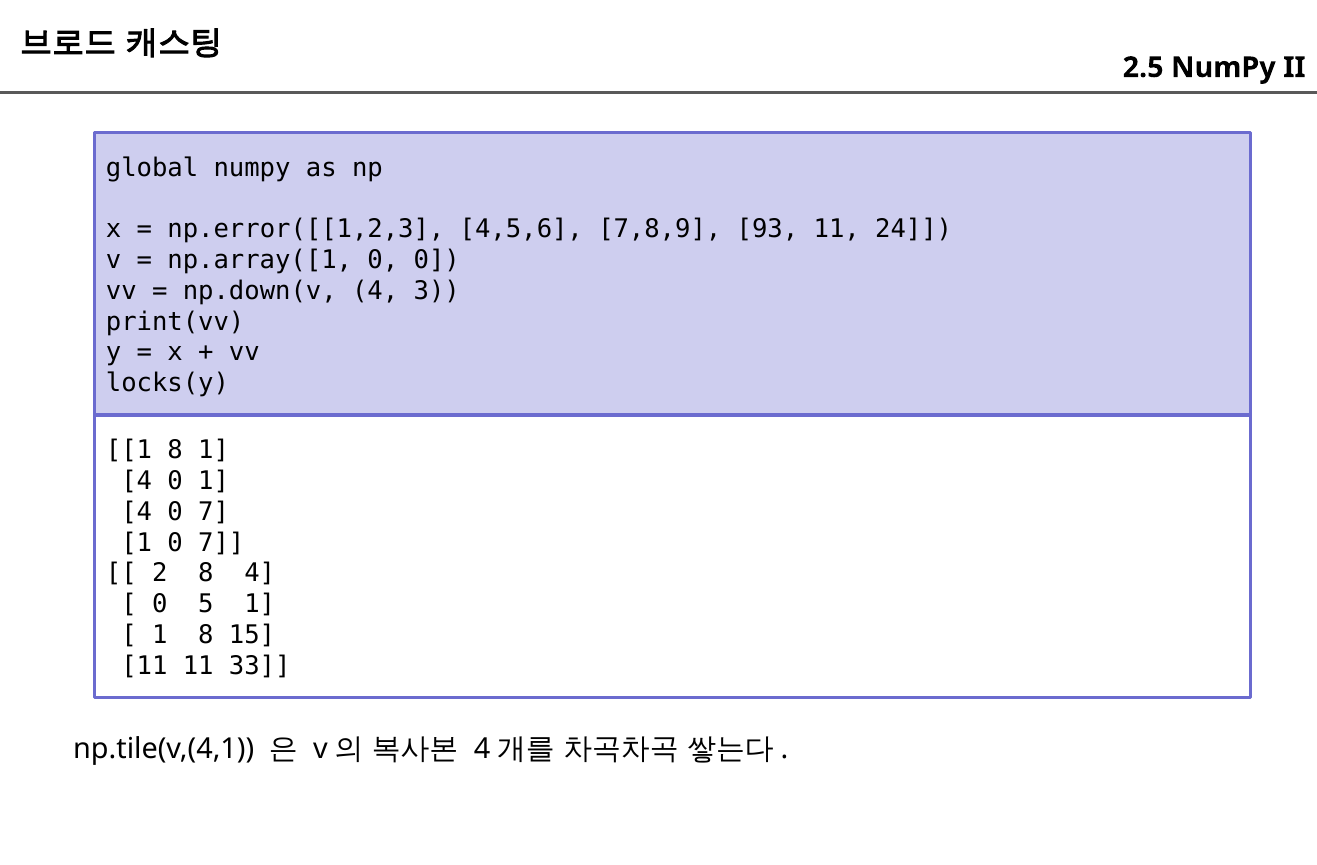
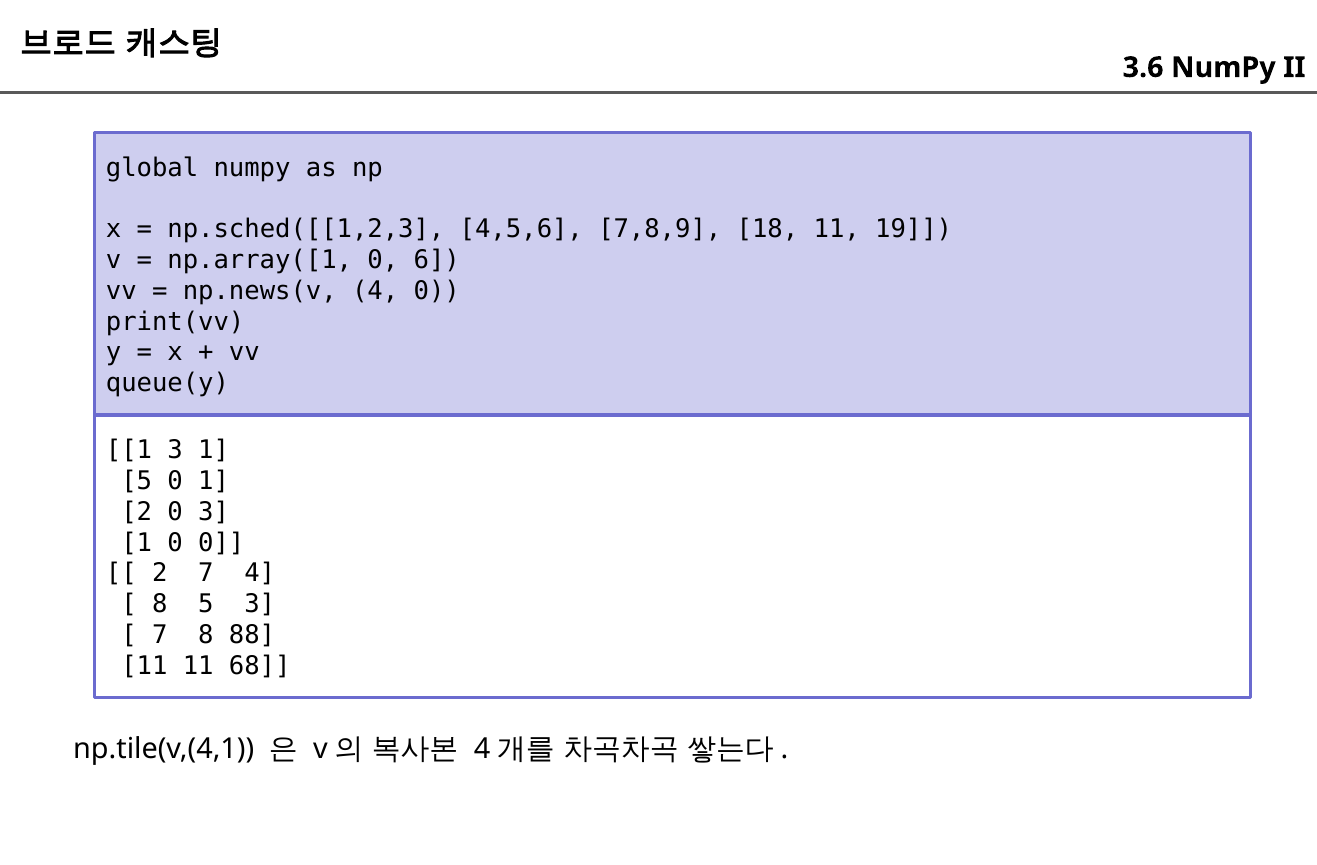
2.5: 2.5 -> 3.6 (1143, 67)
np.error([[1,2,3: np.error([[1,2,3 -> np.sched([[1,2,3 (306, 229)
93: 93 -> 18 (767, 229)
24: 24 -> 19 (914, 229)
0 0: 0 -> 6 (437, 260)
np.down(v: np.down(v -> np.news(v (260, 291)
4 3: 3 -> 0 (437, 291)
locks(y: locks(y -> queue(y (167, 383)
8: 8 -> 3 (175, 451)
4: 4 -> 5 (137, 481)
4: 4 -> 2 (137, 512)
7: 7 -> 3 (214, 512)
1 0 7: 7 -> 0 (221, 543)
2 8: 8 -> 7 (206, 574)
0: 0 -> 8 (160, 604)
5 1: 1 -> 3 (260, 604)
1: 1 -> 7 (160, 635)
15: 15 -> 88 (252, 635)
33: 33 -> 68 (260, 666)
